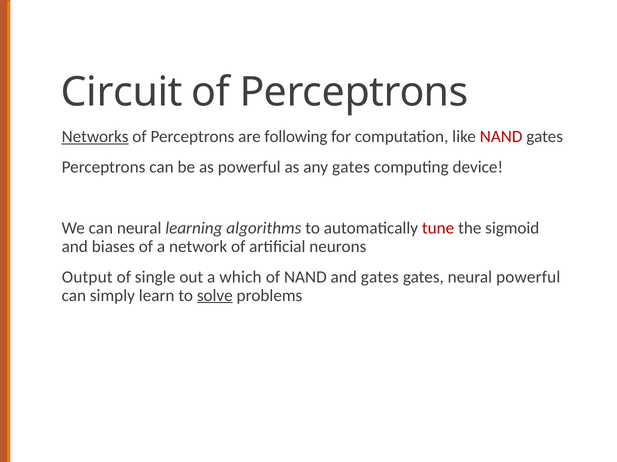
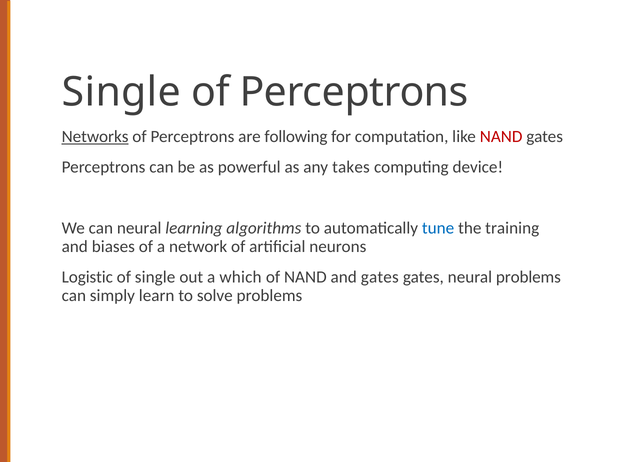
Circuit: Circuit -> Single (121, 92)
any gates: gates -> takes (351, 167)
tune colour: red -> blue (438, 228)
sigmoid: sigmoid -> training (512, 228)
Output: Output -> Logistic (87, 277)
neural powerful: powerful -> problems (528, 277)
solve underline: present -> none (215, 296)
